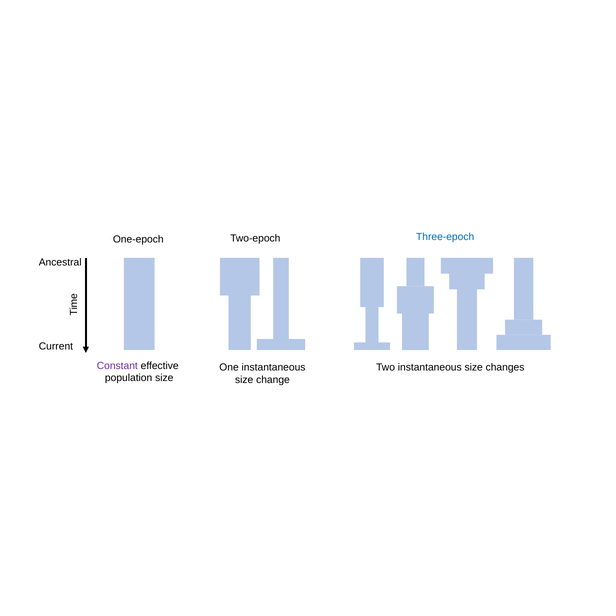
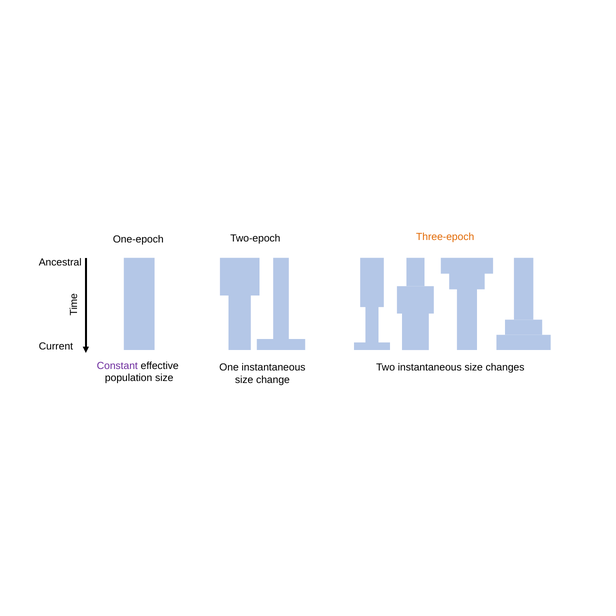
Three-epoch colour: blue -> orange (445, 237)
